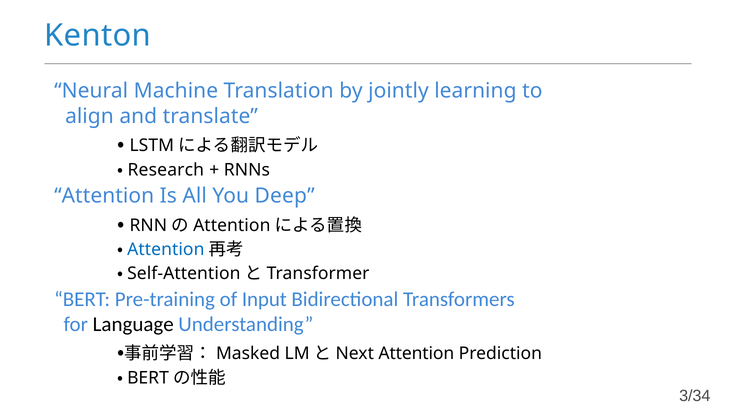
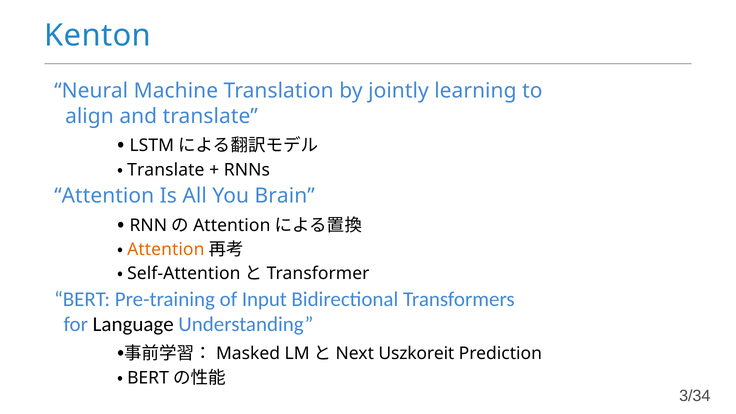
Research: Research -> Translate (166, 170)
Deep: Deep -> Brain (285, 196)
Attention colour: blue -> orange (166, 250)
Attention: Attention -> Uszkoreit (416, 353)
